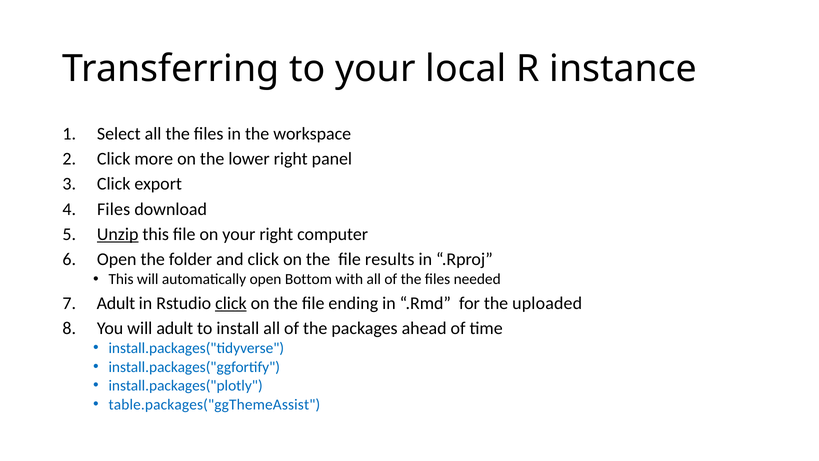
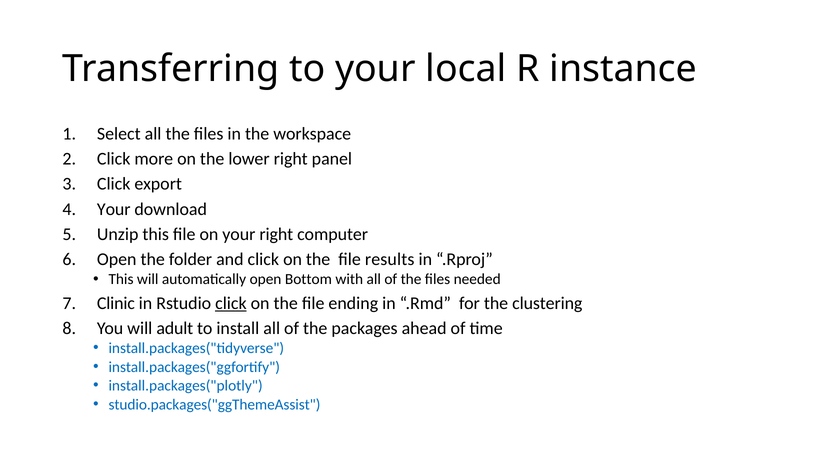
Files: Files -> Your (114, 209)
Unzip underline: present -> none (118, 234)
Adult: Adult -> Clinic (116, 303)
uploaded: uploaded -> clustering (547, 303)
table.packages("ggThemeAssist: table.packages("ggThemeAssist -> studio.packages("ggThemeAssist (214, 404)
